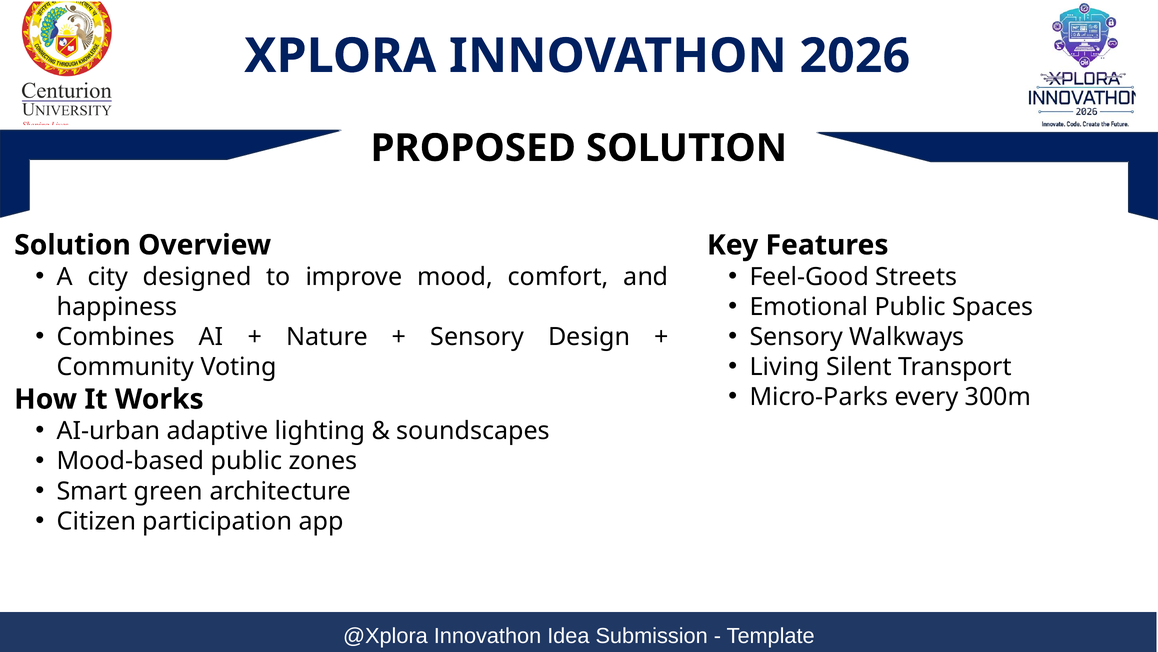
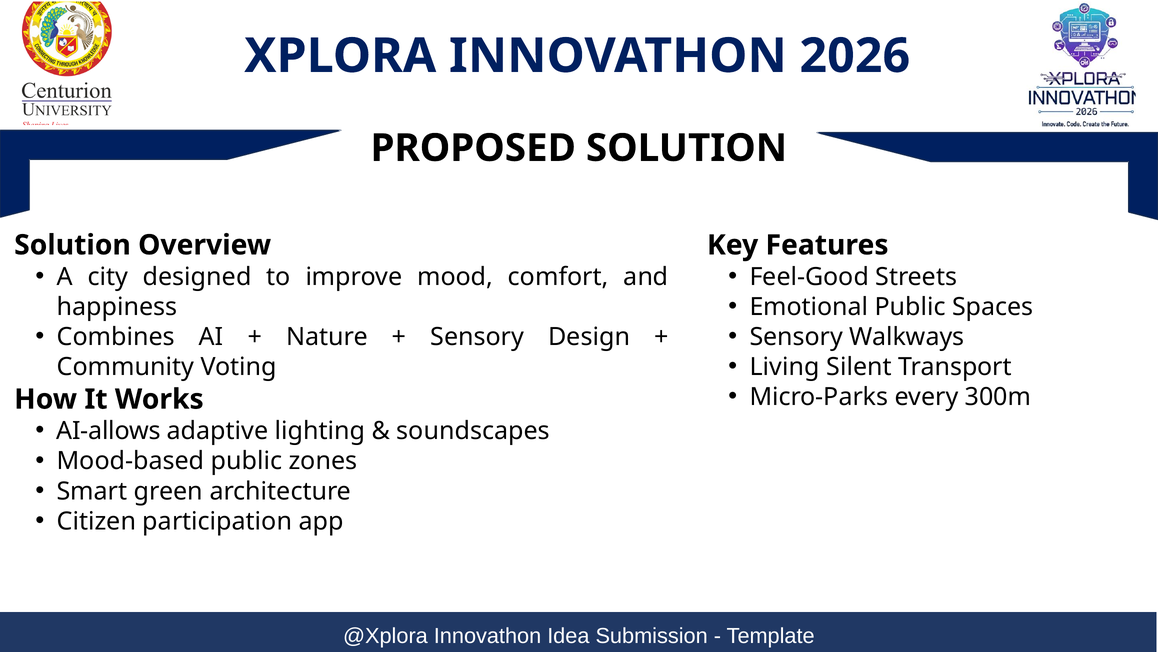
AI-urban: AI-urban -> AI-allows (109, 431)
